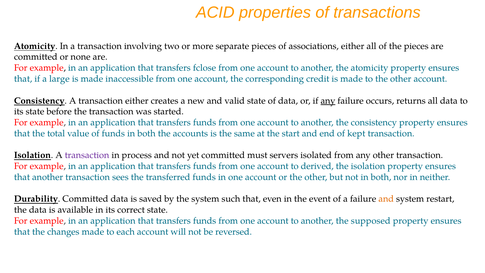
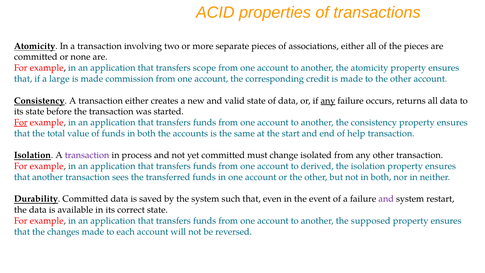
fclose: fclose -> scope (204, 68)
inaccessible: inaccessible -> commission (129, 79)
For underline: none -> present (21, 122)
kept: kept -> help (356, 133)
servers: servers -> change (284, 155)
and colour: orange -> purple (386, 199)
